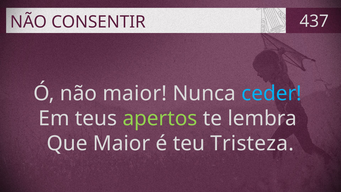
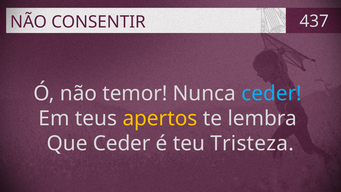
não maior: maior -> temor (135, 93)
apertos colour: light green -> yellow (160, 118)
Que Maior: Maior -> Ceder (122, 143)
